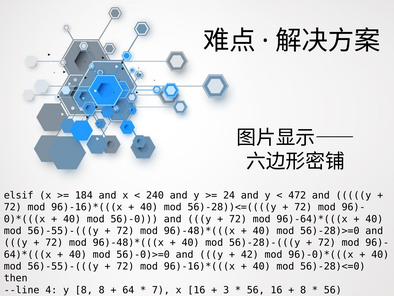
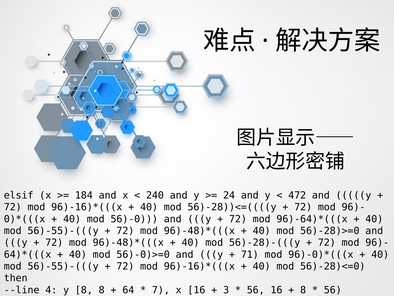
42: 42 -> 71 (250, 254)
